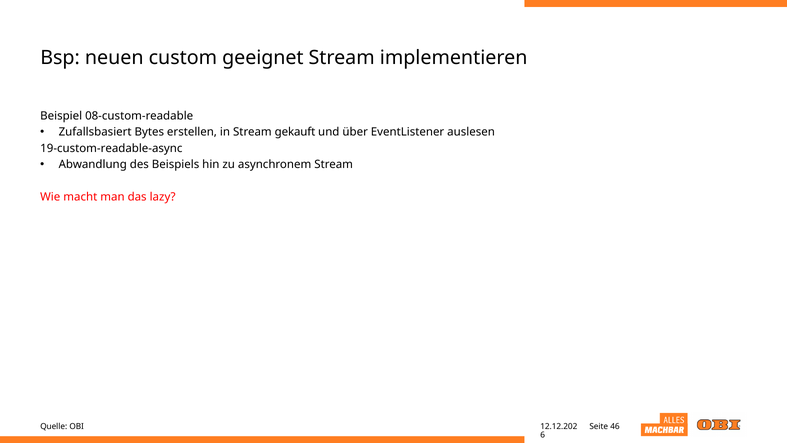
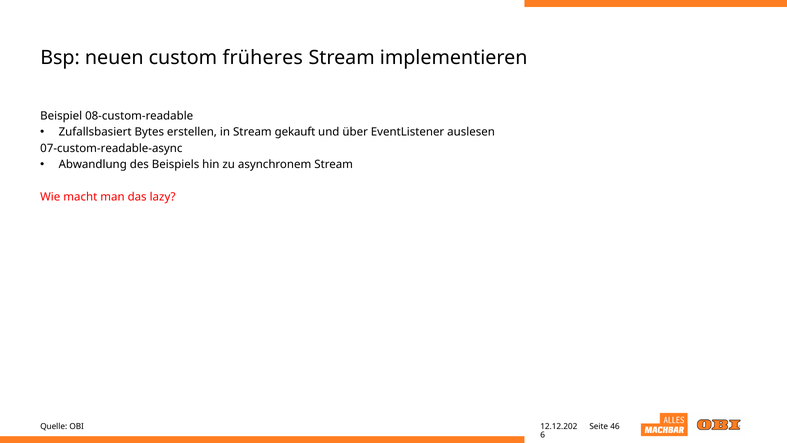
geeignet: geeignet -> früheres (263, 58)
19-custom-readable-async: 19-custom-readable-async -> 07-custom-readable-async (111, 148)
